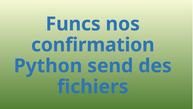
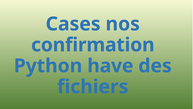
Funcs: Funcs -> Cases (73, 24)
send: send -> have (110, 66)
